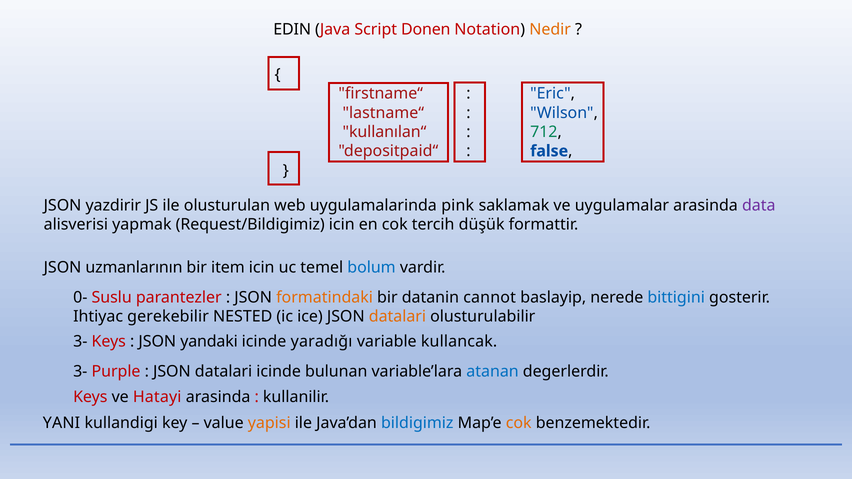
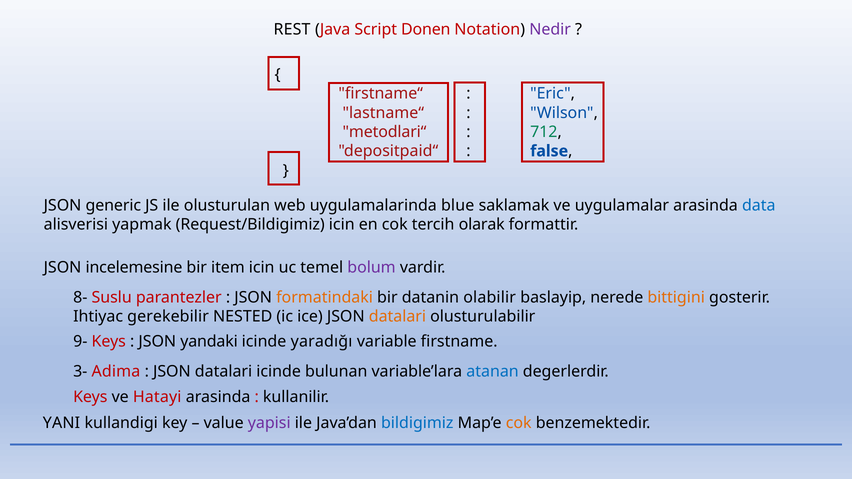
EDIN: EDIN -> REST (292, 29)
Nedir colour: orange -> purple (550, 29)
kullanılan“: kullanılan“ -> metodlari“ (385, 132)
yazdirir: yazdirir -> generic (113, 205)
pink: pink -> blue (458, 205)
data colour: purple -> blue (759, 205)
düşük: düşük -> olarak (482, 225)
uzmanlarının: uzmanlarının -> incelemesine (134, 268)
bolum colour: blue -> purple (372, 268)
0-: 0- -> 8- (80, 297)
cannot: cannot -> olabilir (490, 297)
bittigini colour: blue -> orange (676, 297)
3-: 3- -> 9- (80, 342)
kullancak: kullancak -> firstname (459, 342)
Purple: Purple -> Adima (116, 372)
yapisi colour: orange -> purple (269, 423)
